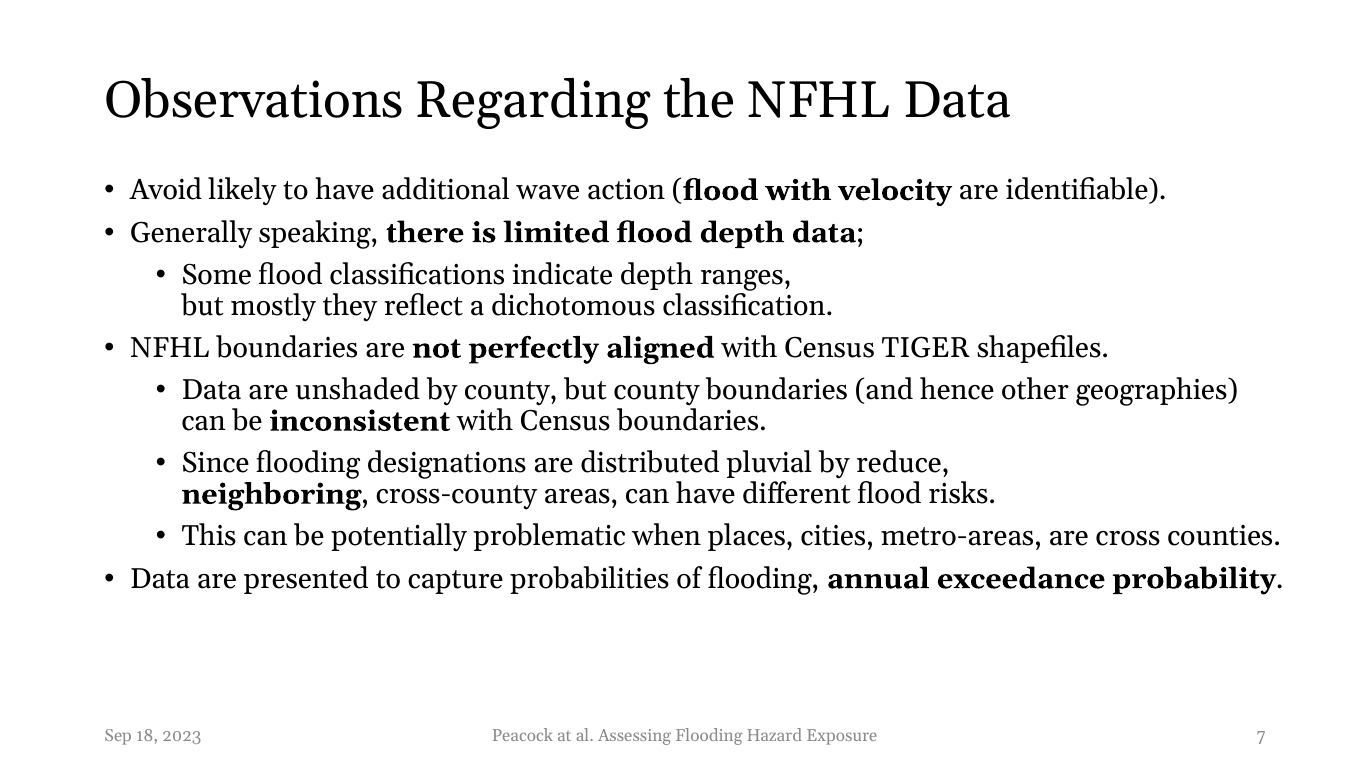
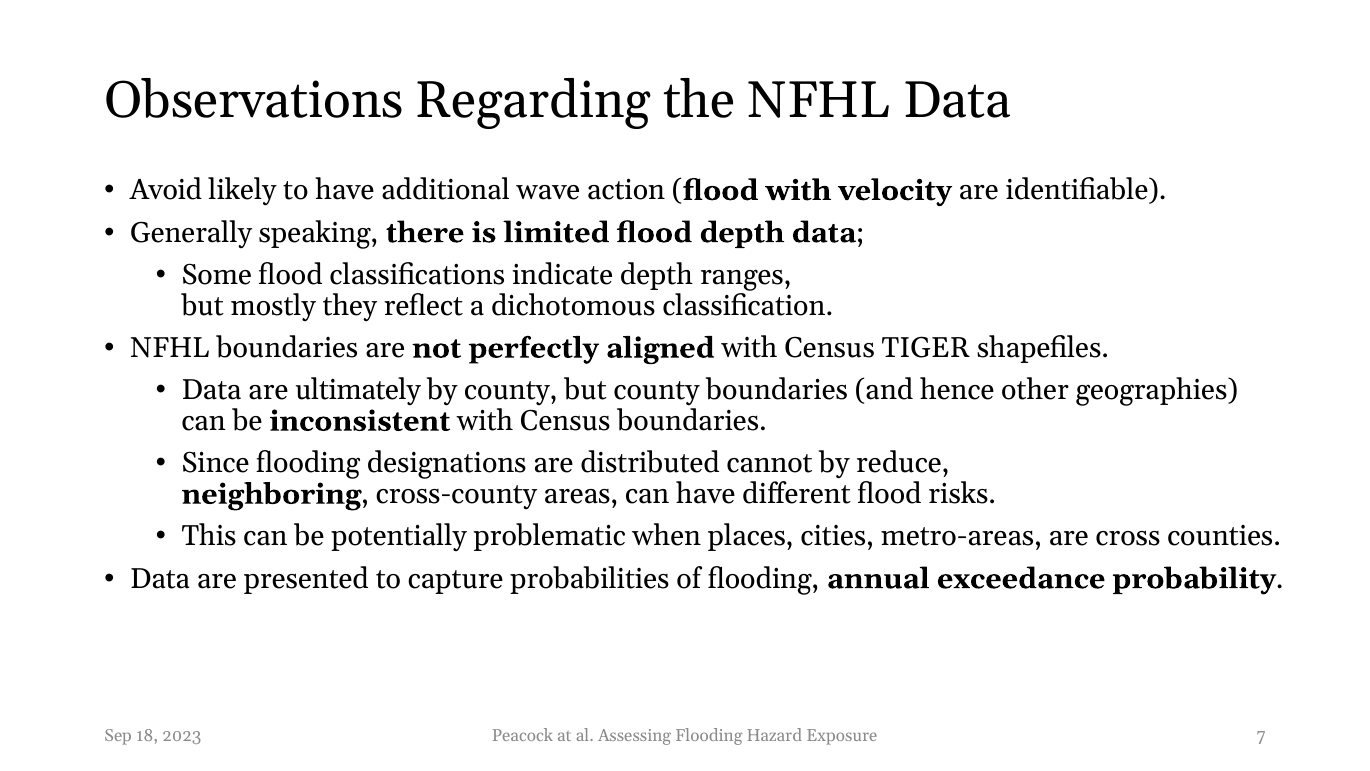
unshaded: unshaded -> ultimately (358, 390)
pluvial: pluvial -> cannot (770, 463)
